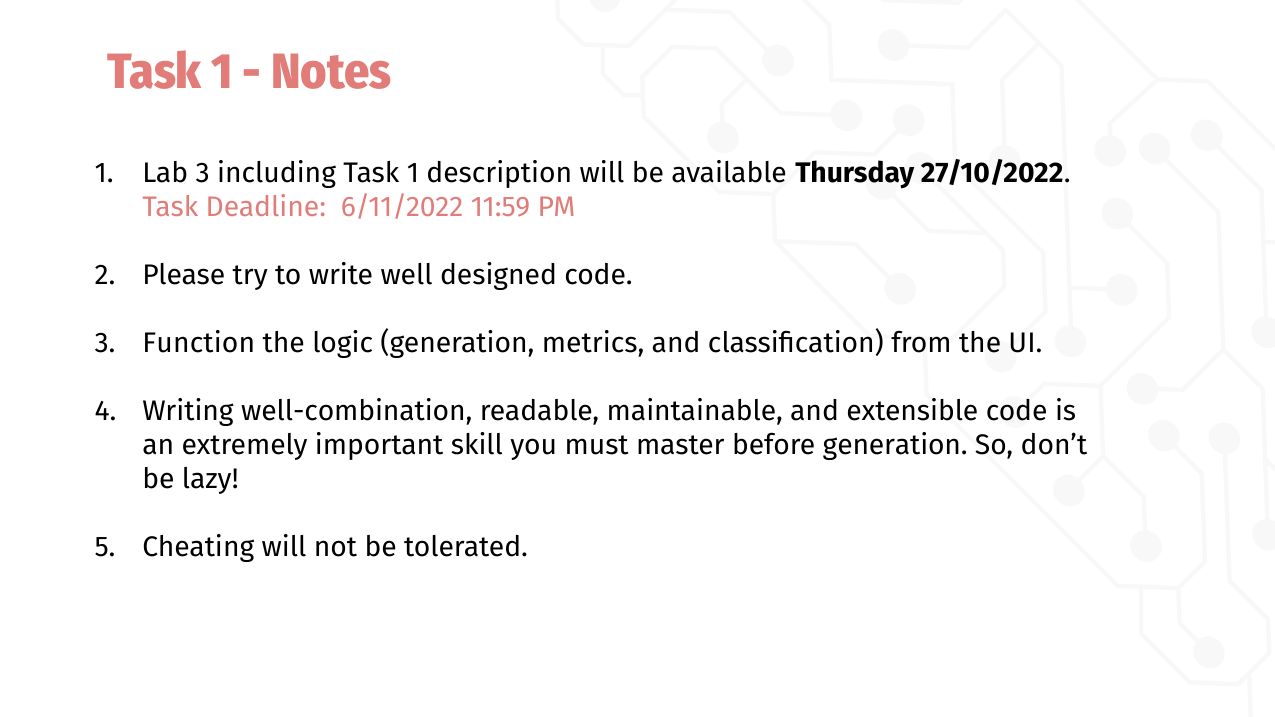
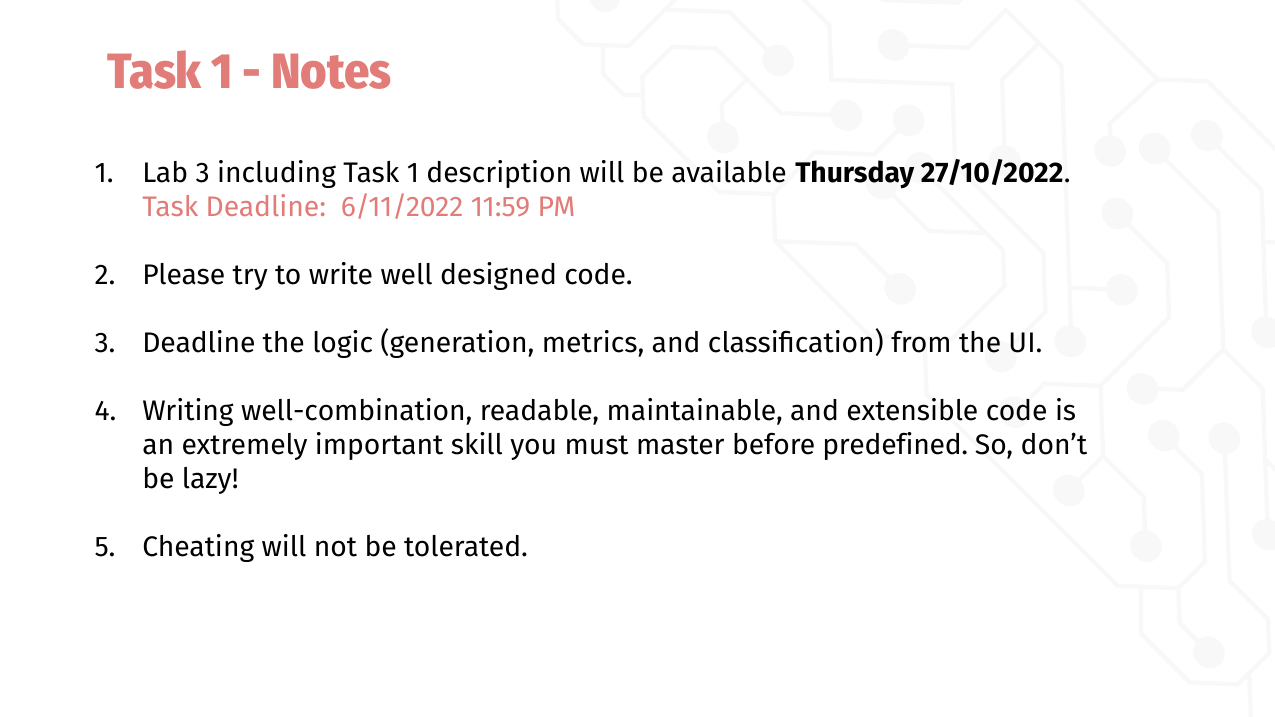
3 Function: Function -> Deadline (199, 343)
before generation: generation -> predefined (895, 445)
